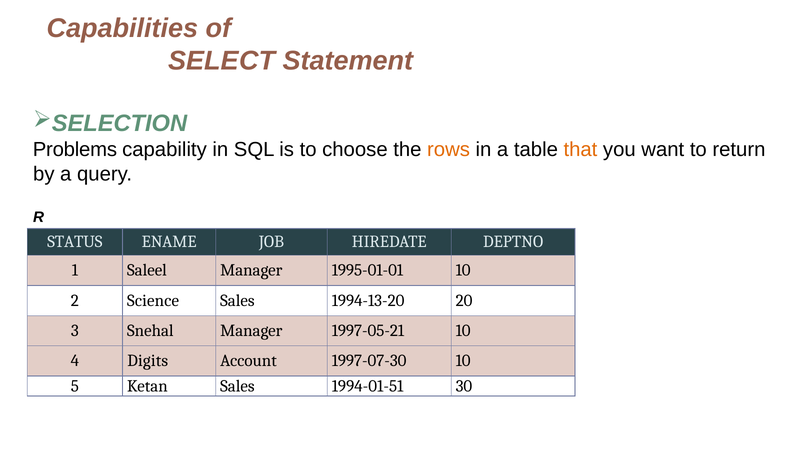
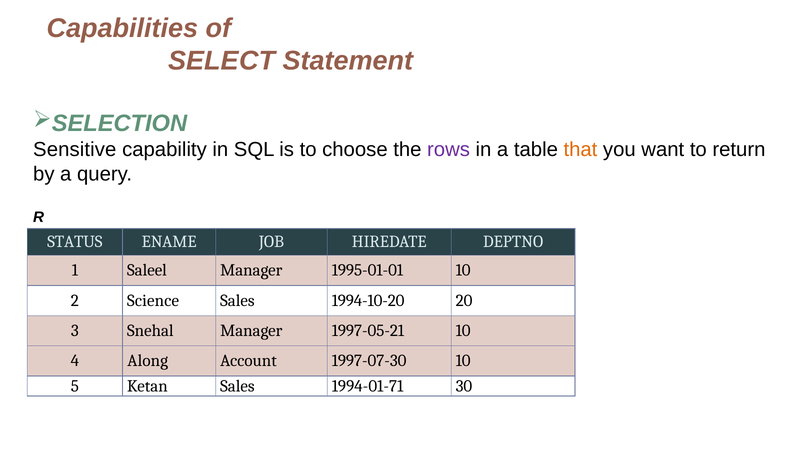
Problems: Problems -> Sensitive (75, 150)
rows colour: orange -> purple (449, 150)
1994-13-20: 1994-13-20 -> 1994-10-20 (368, 300)
Digits: Digits -> Along (148, 361)
1994-01-51: 1994-01-51 -> 1994-01-71 (368, 386)
